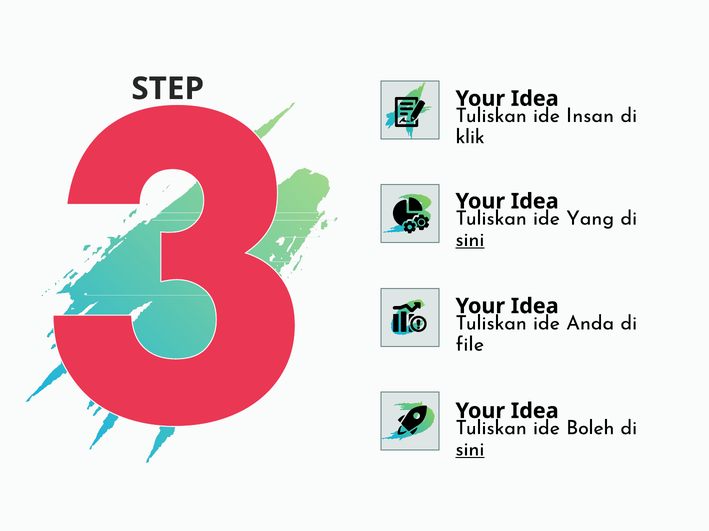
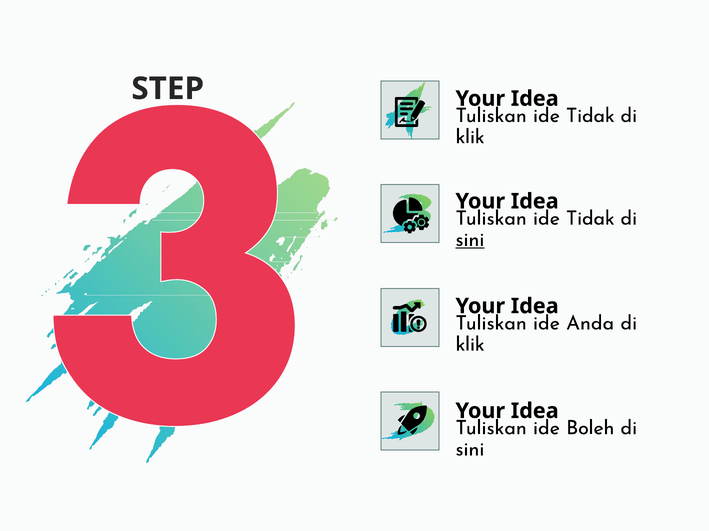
Insan: Insan -> Tidak (590, 116)
Yang: Yang -> Tidak (590, 218)
file: file -> klik (470, 345)
sini underline: present -> none (470, 450)
